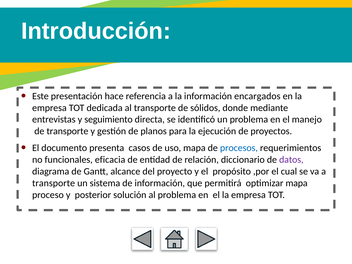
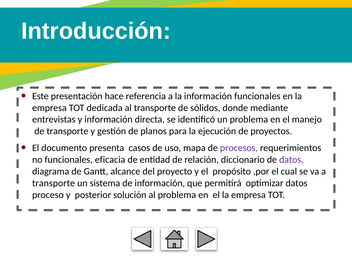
información encargados: encargados -> funcionales (257, 96)
y seguimiento: seguimiento -> información (108, 120)
procesos colour: blue -> purple (239, 148)
optimizar mapa: mapa -> datos (297, 183)
